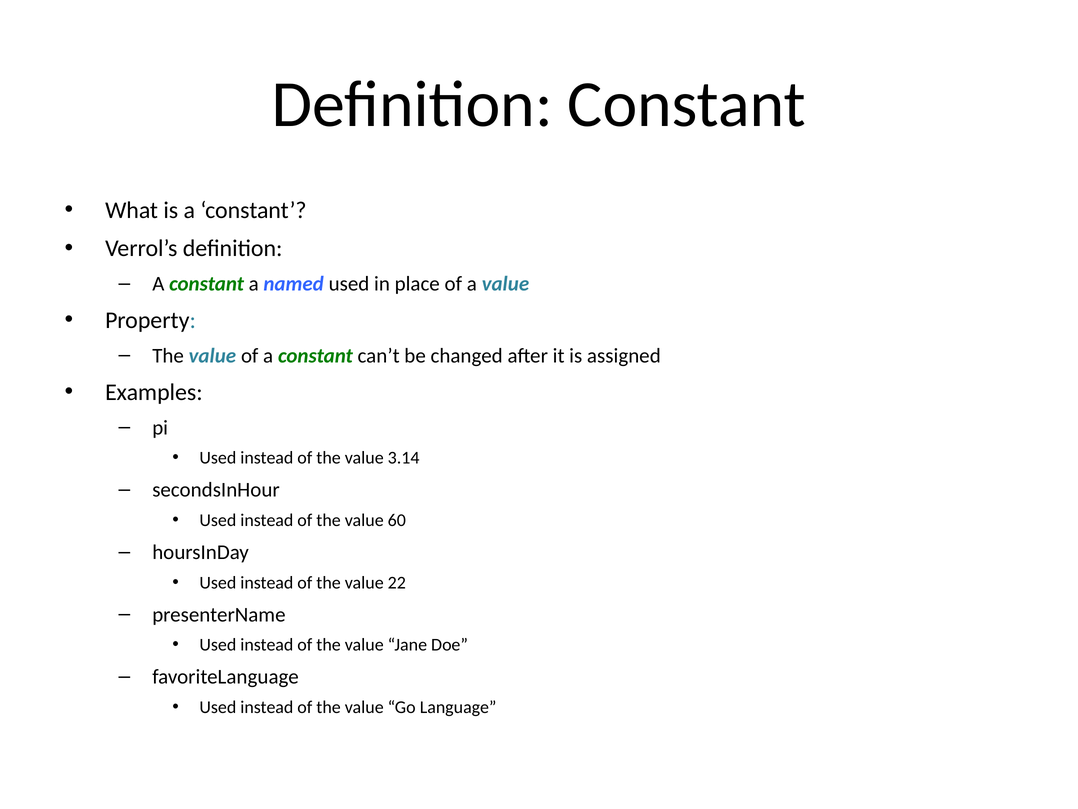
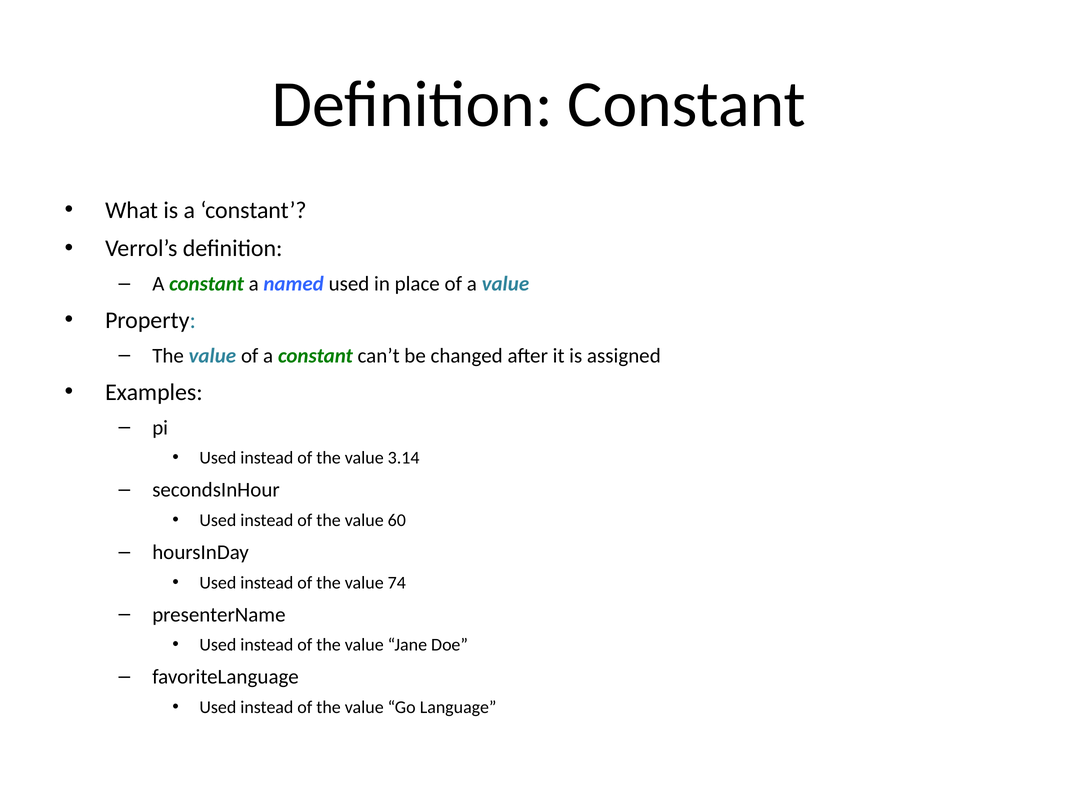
22: 22 -> 74 (397, 582)
